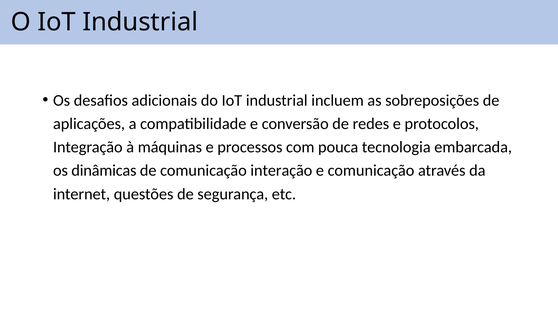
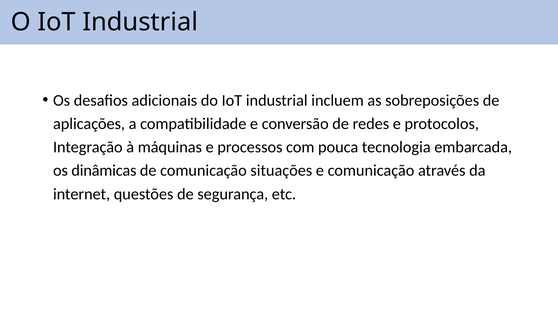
interação: interação -> situações (281, 171)
